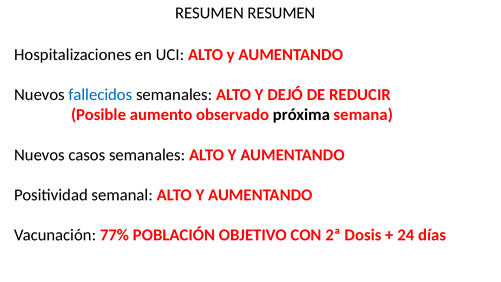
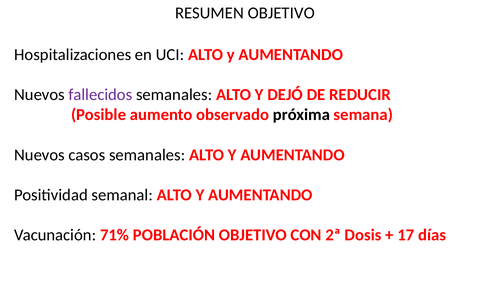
RESUMEN RESUMEN: RESUMEN -> OBJETIVO (281, 13)
fallecidos colour: blue -> purple (100, 95)
77%: 77% -> 71% (115, 235)
24: 24 -> 17 (406, 235)
